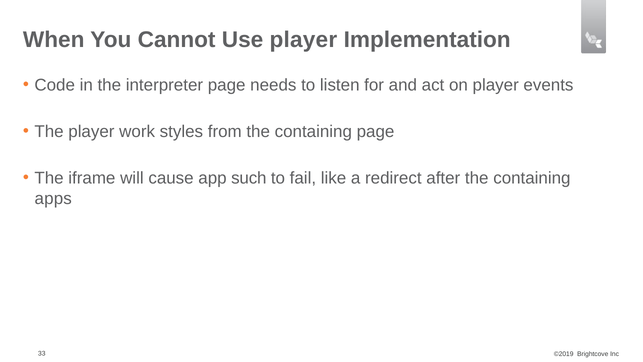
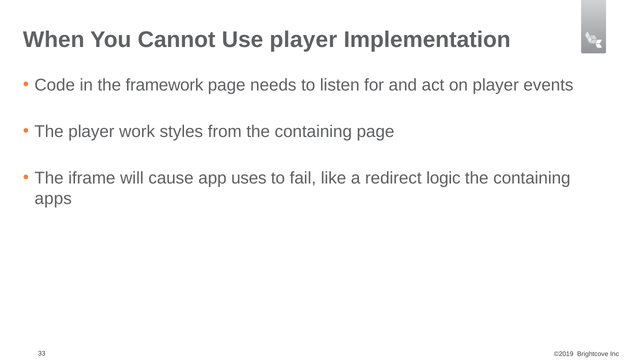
interpreter: interpreter -> framework (165, 85)
such: such -> uses (249, 178)
after: after -> logic (443, 178)
